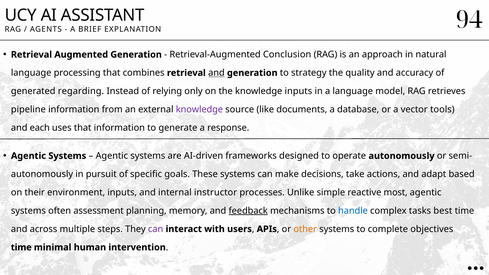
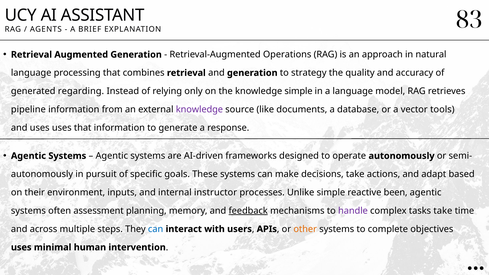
94: 94 -> 83 (469, 20)
Conclusion: Conclusion -> Operations (287, 55)
and underline: present -> none (216, 73)
knowledge inputs: inputs -> simple (298, 91)
and each: each -> uses (40, 128)
most: most -> been (396, 193)
handle colour: blue -> purple (353, 211)
tasks best: best -> take (443, 211)
can colour: purple -> blue (156, 229)
time: time -> uses (21, 247)
